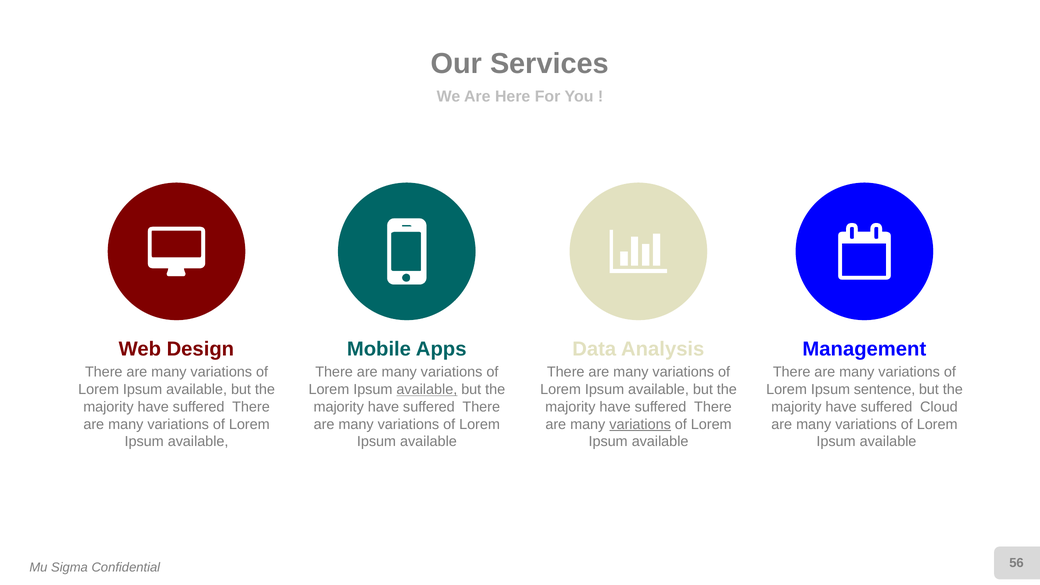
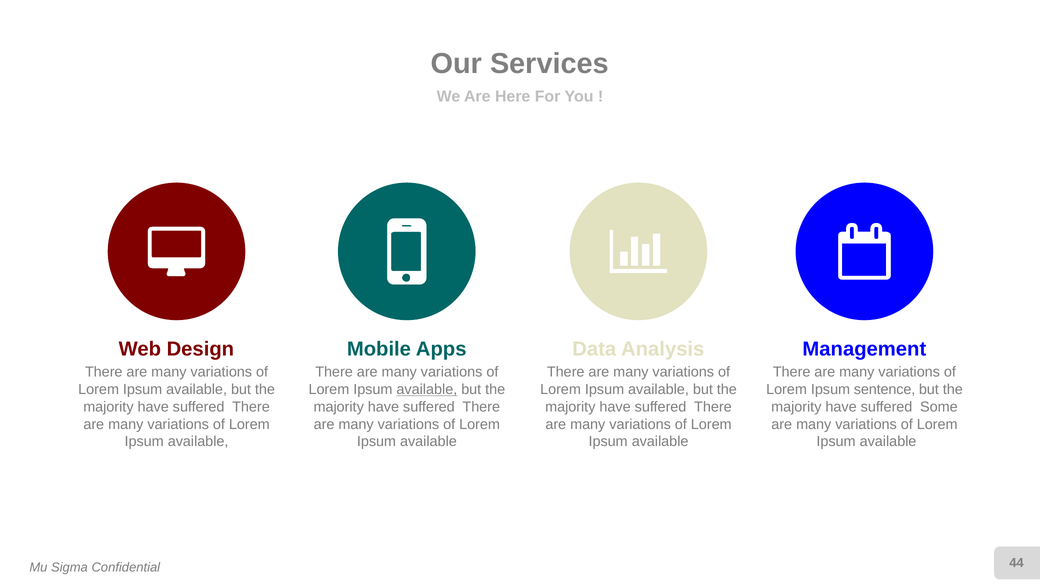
Cloud: Cloud -> Some (939, 407)
variations underline: present -> none (640, 424)
56: 56 -> 44 (1017, 563)
